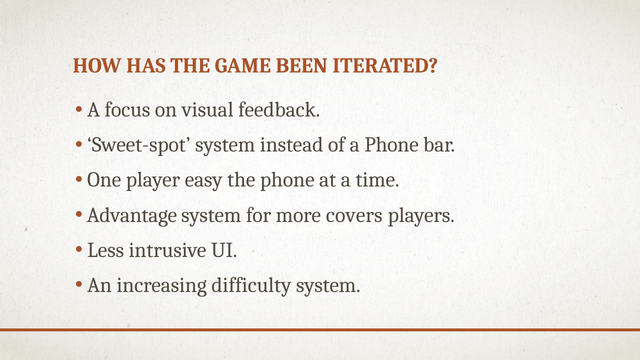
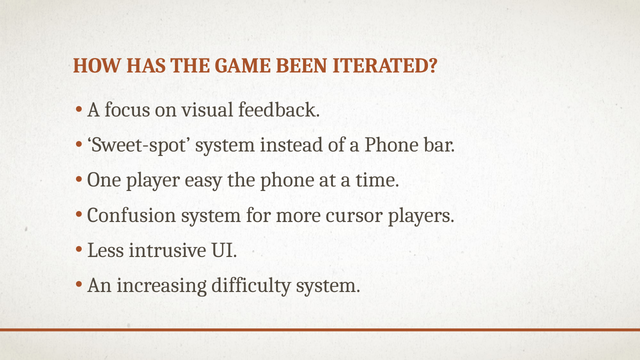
Advantage: Advantage -> Confusion (132, 215)
covers: covers -> cursor (354, 215)
